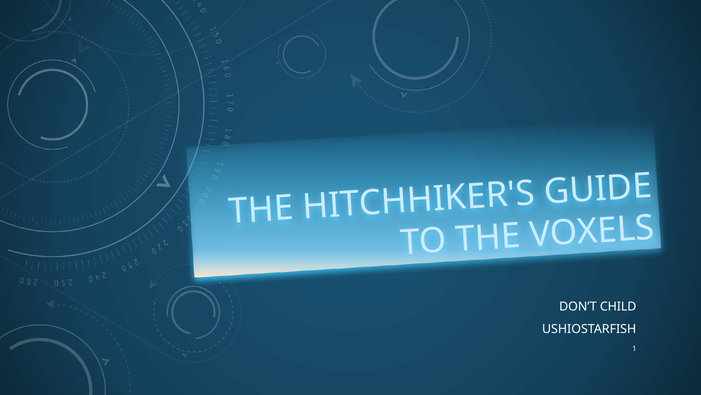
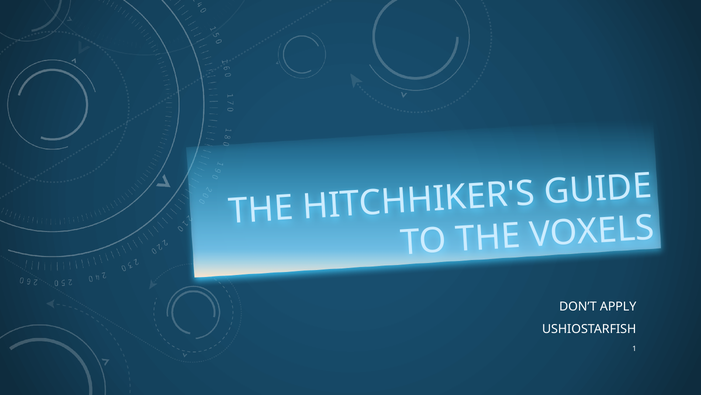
CHILD: CHILD -> APPLY (618, 306)
